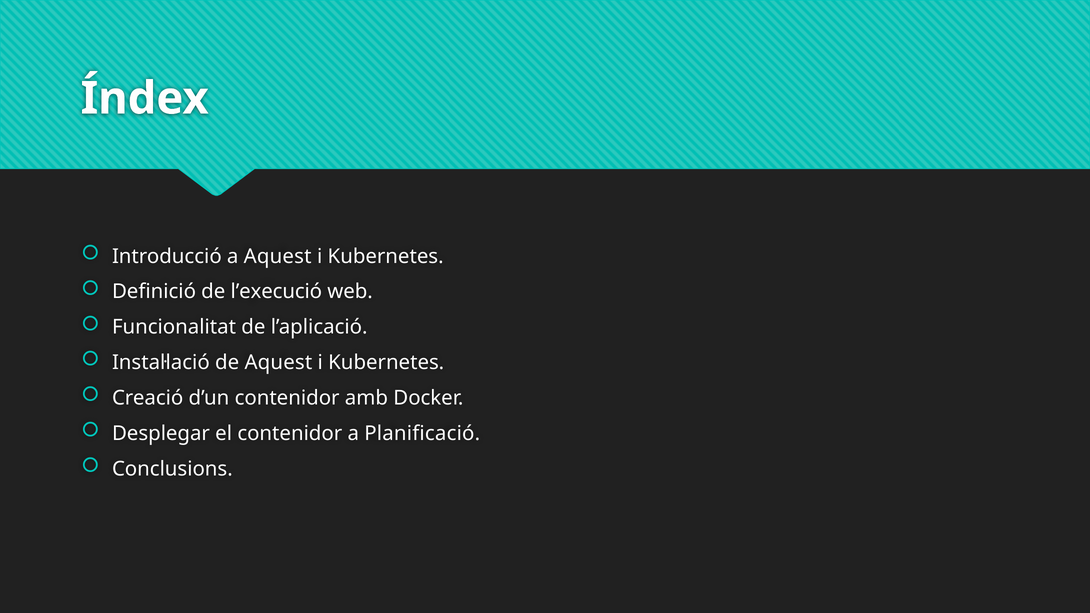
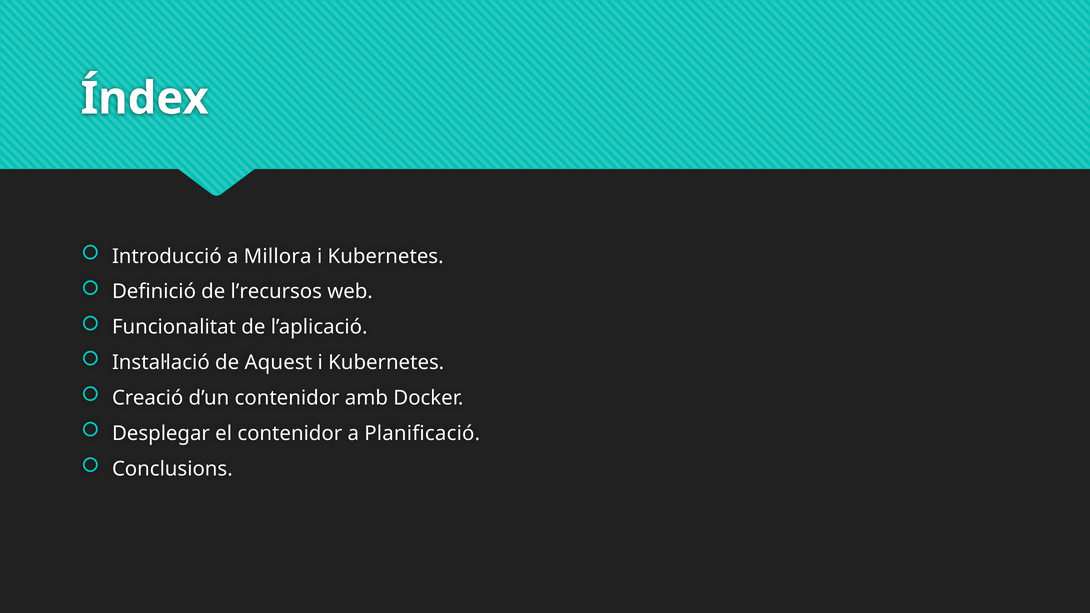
a Aquest: Aquest -> Millora (278, 256)
l’execució: l’execució -> l’recursos (276, 292)
